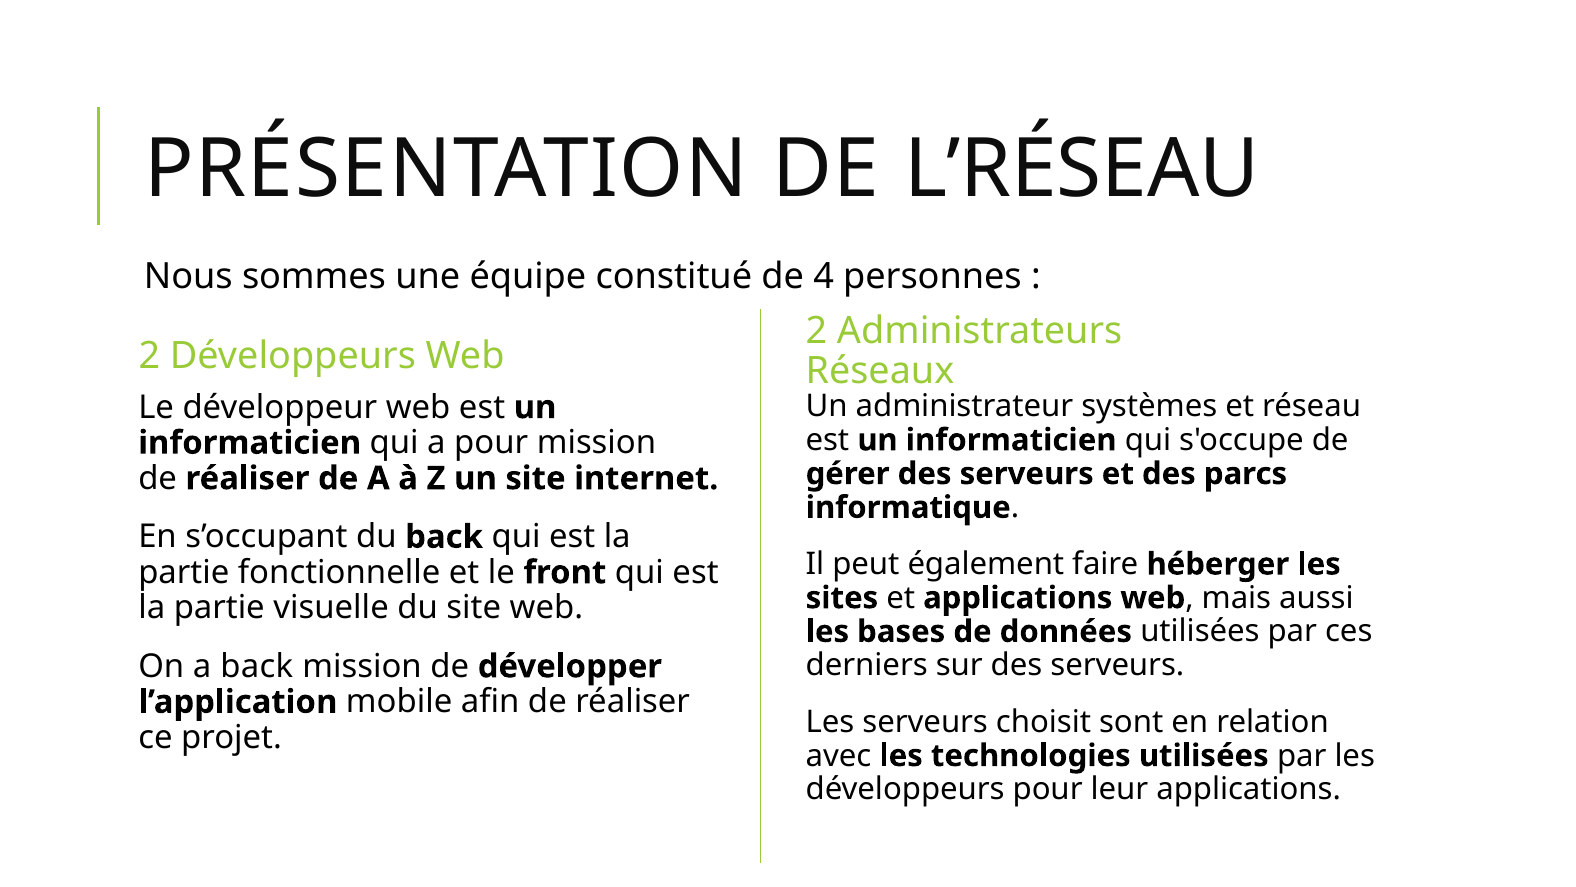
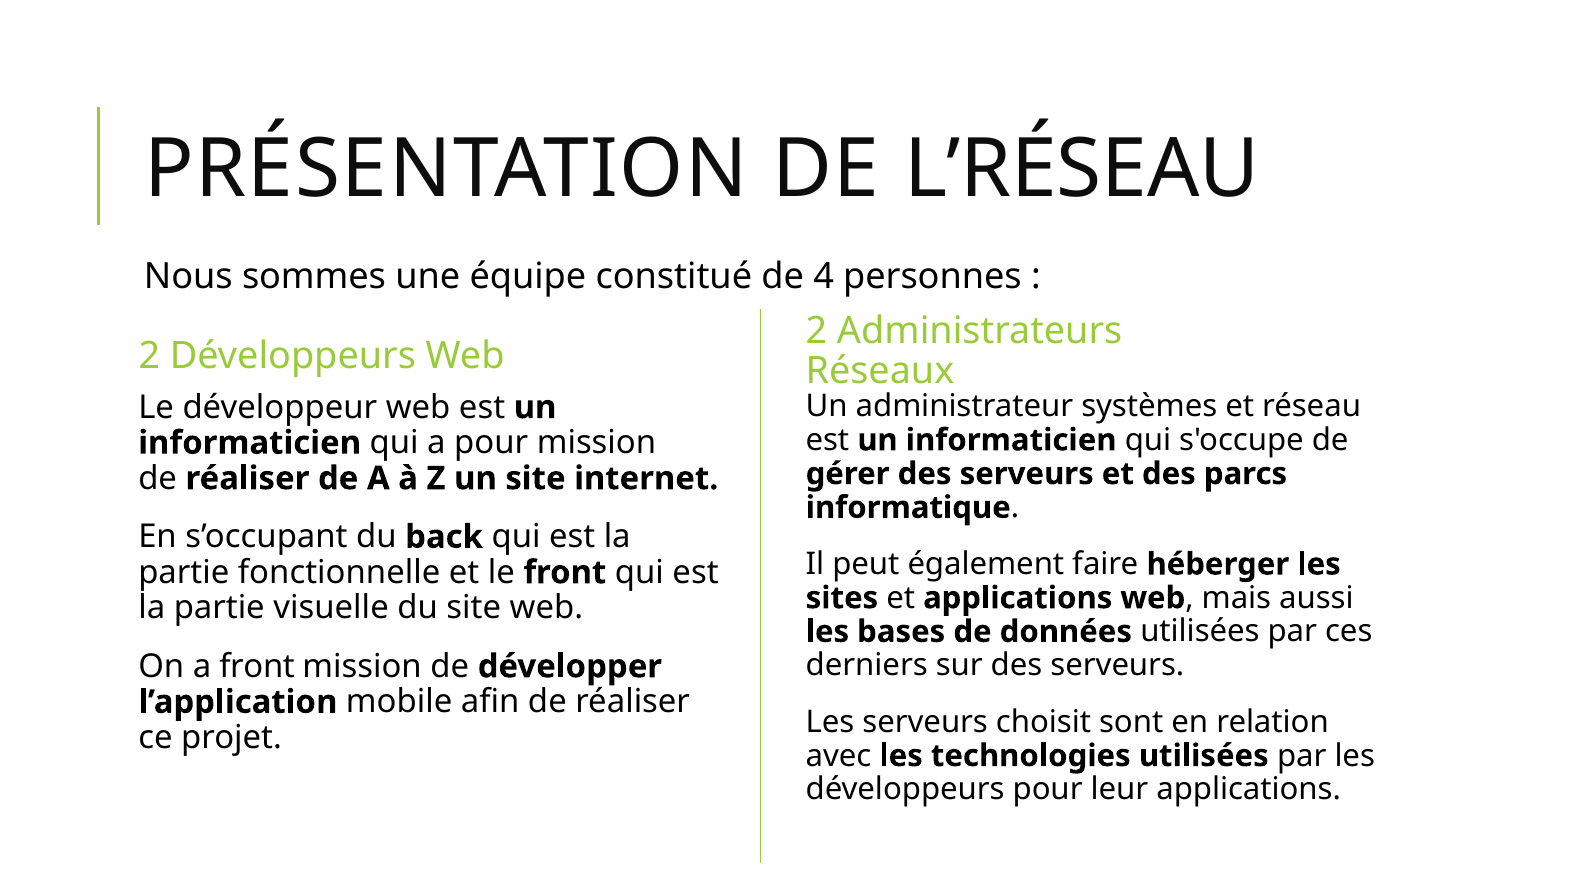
a back: back -> front (257, 666)
